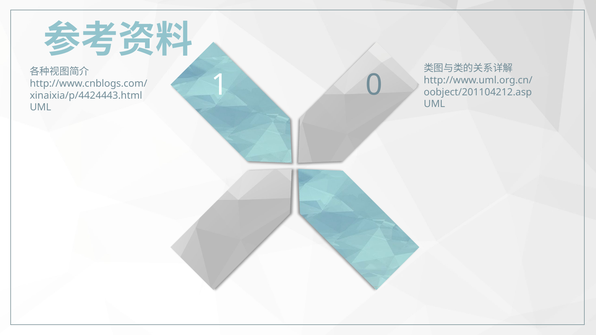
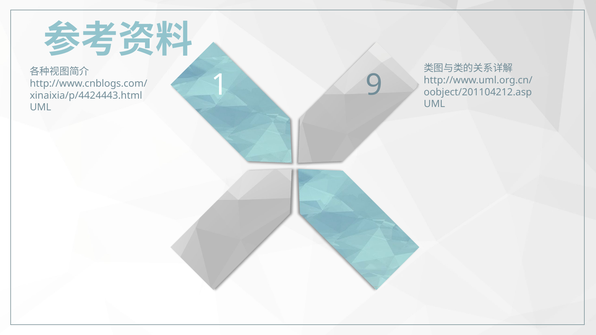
0: 0 -> 9 (374, 85)
